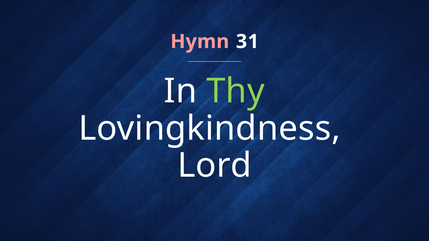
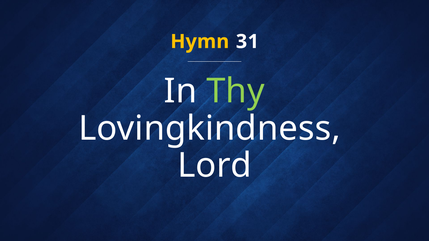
Hymn colour: pink -> yellow (200, 42)
